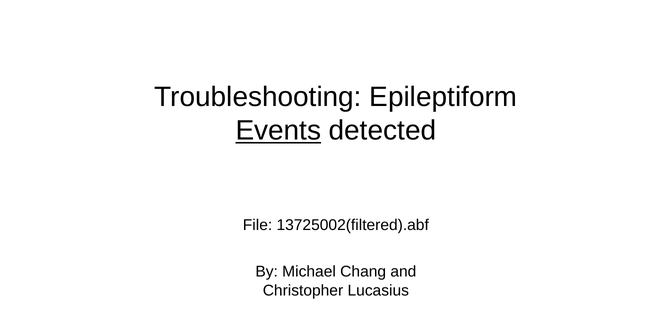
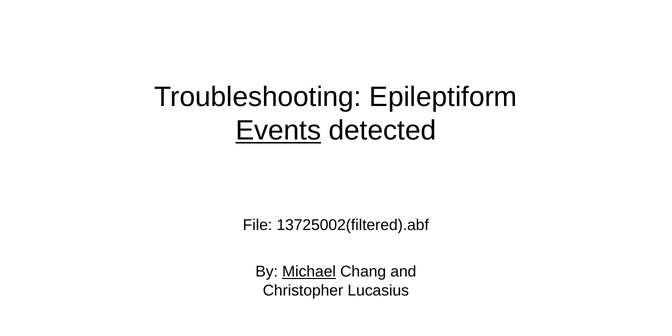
Michael underline: none -> present (309, 272)
